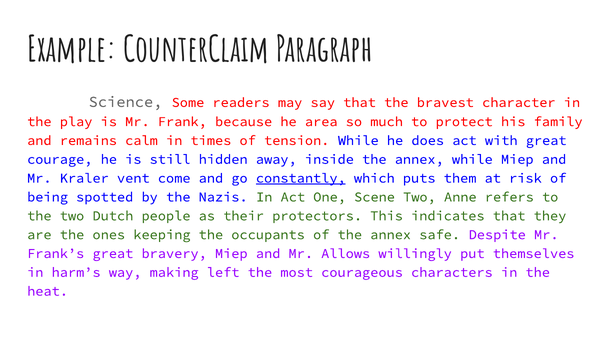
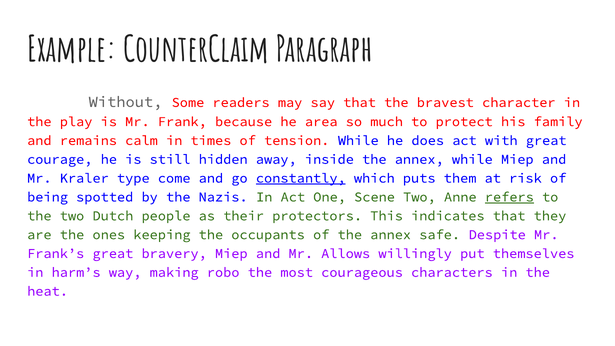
Science: Science -> Without (126, 102)
vent: vent -> type (133, 178)
refers underline: none -> present (509, 197)
left: left -> robo (223, 272)
